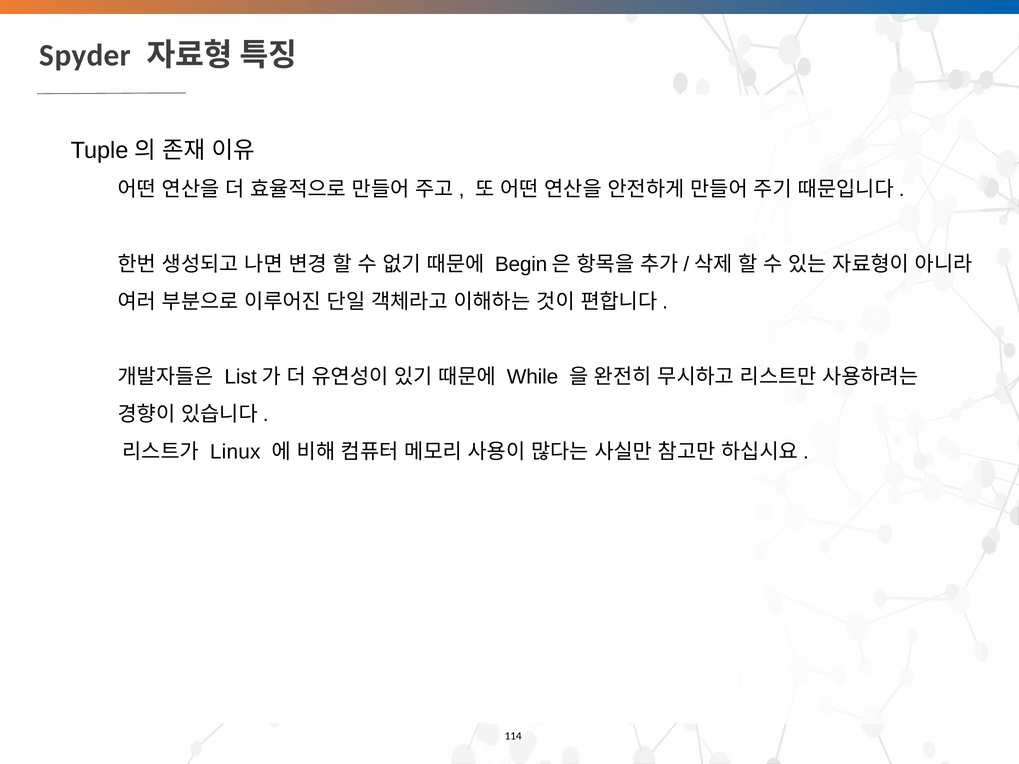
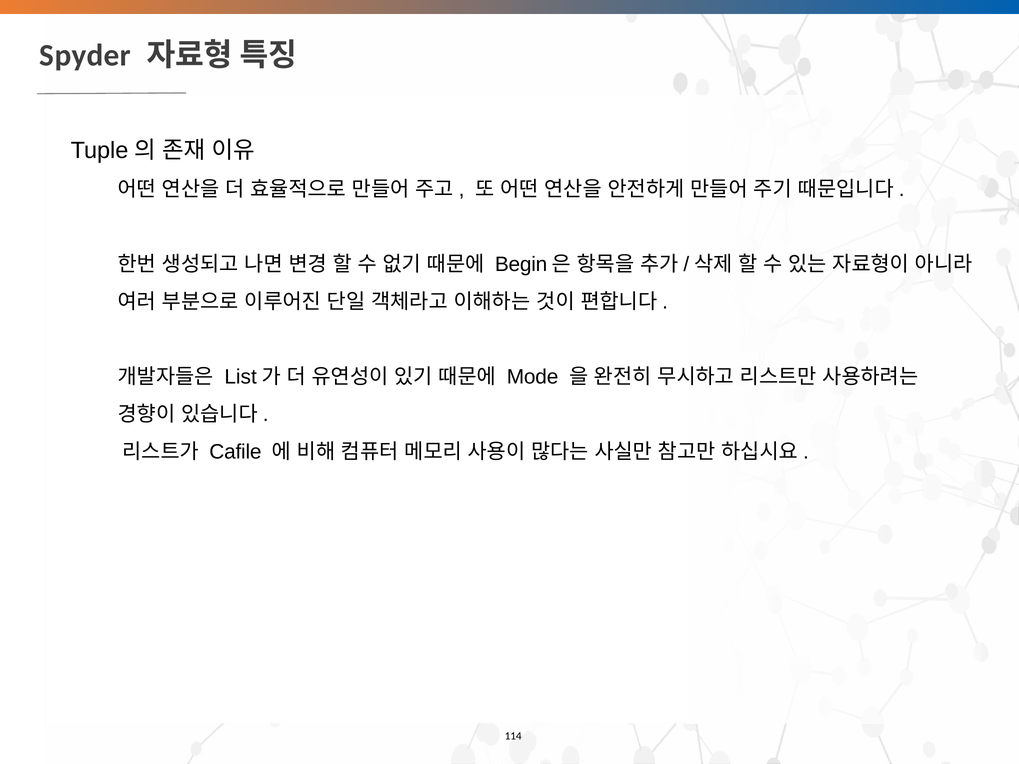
While: While -> Mode (533, 377)
Linux: Linux -> Cafile (235, 452)
